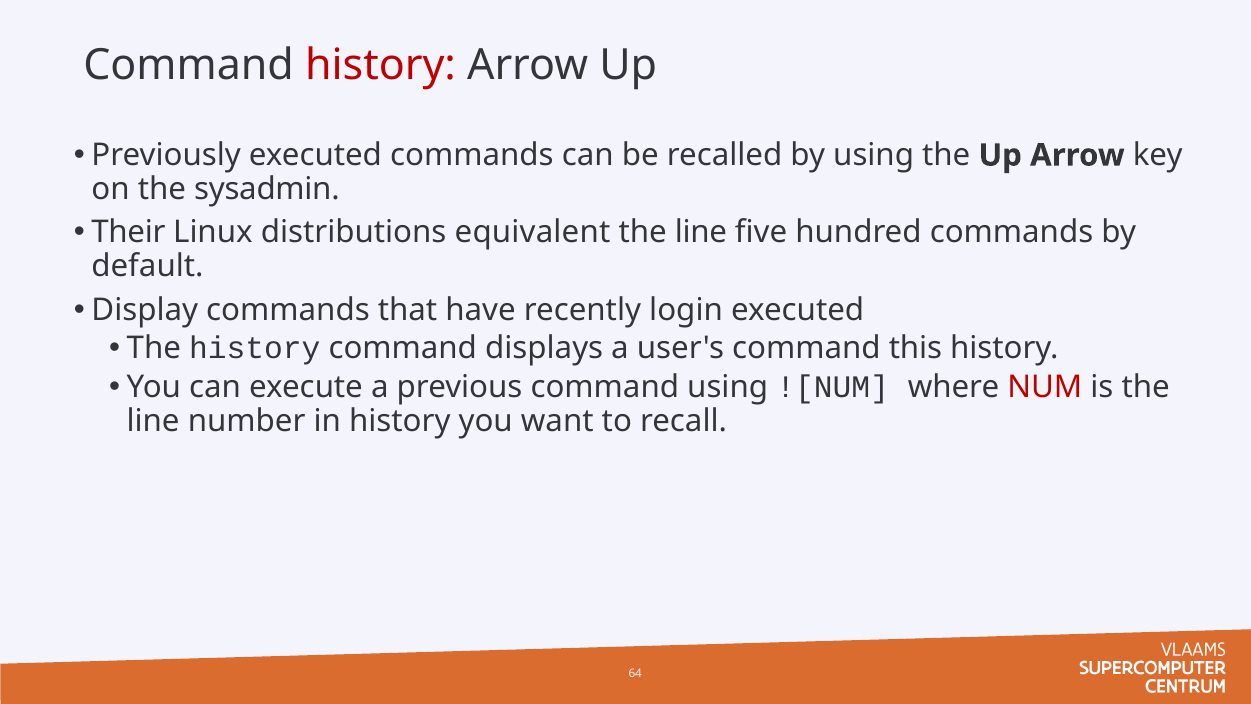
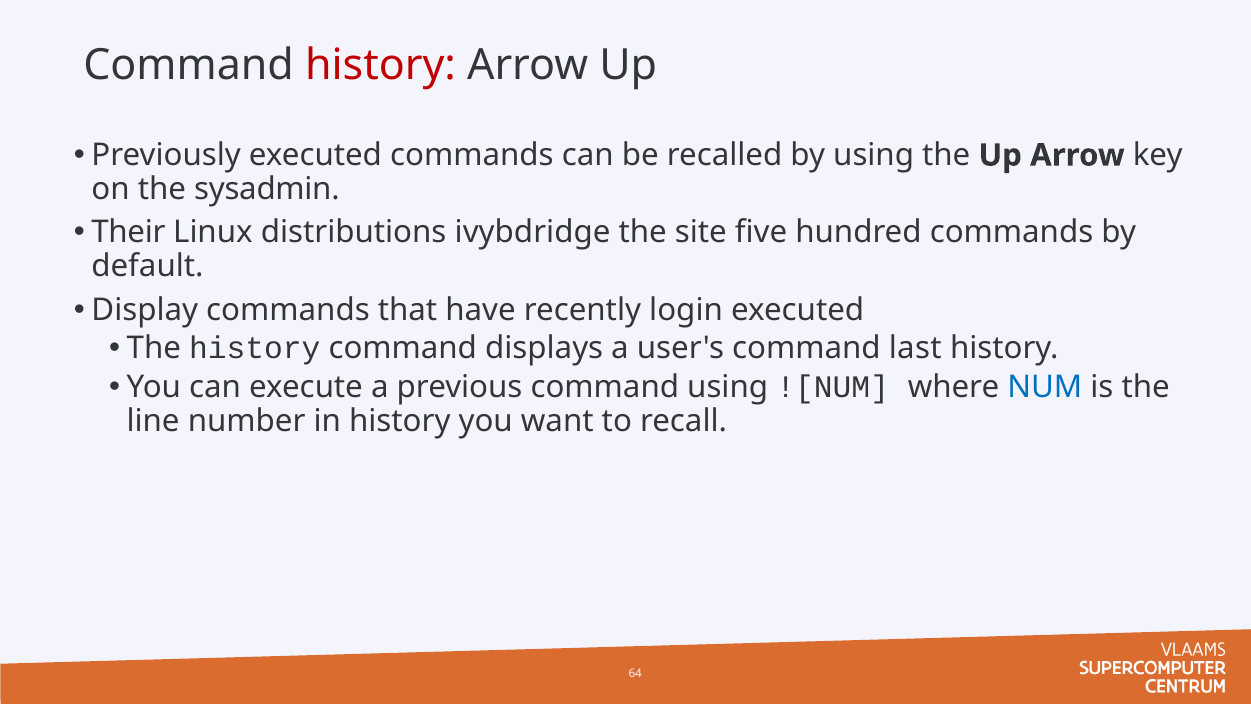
equivalent: equivalent -> ivybdridge (533, 233)
line: line -> site (701, 233)
this: this -> last (915, 348)
NUM colour: red -> blue (1045, 387)
